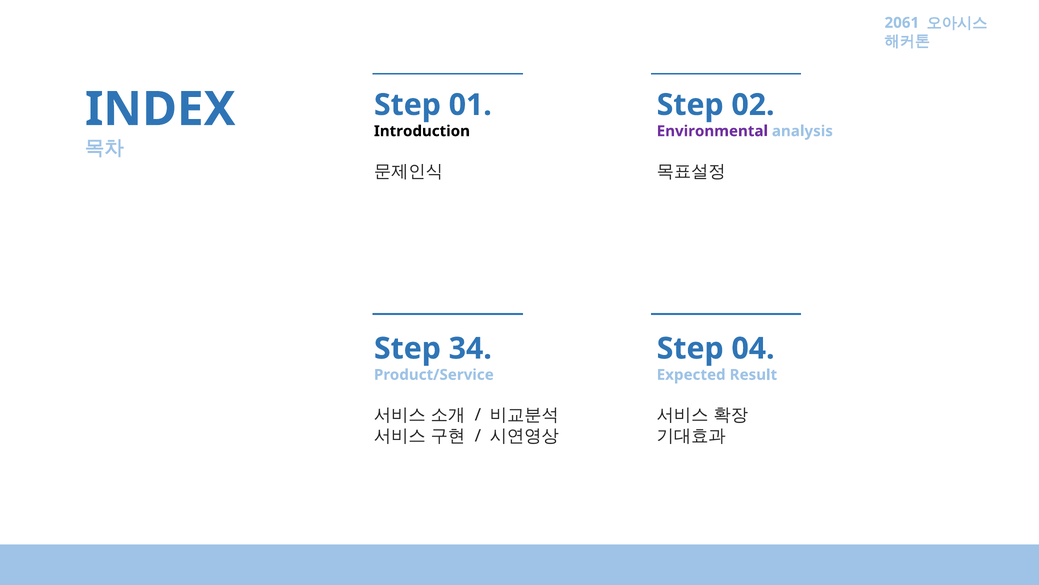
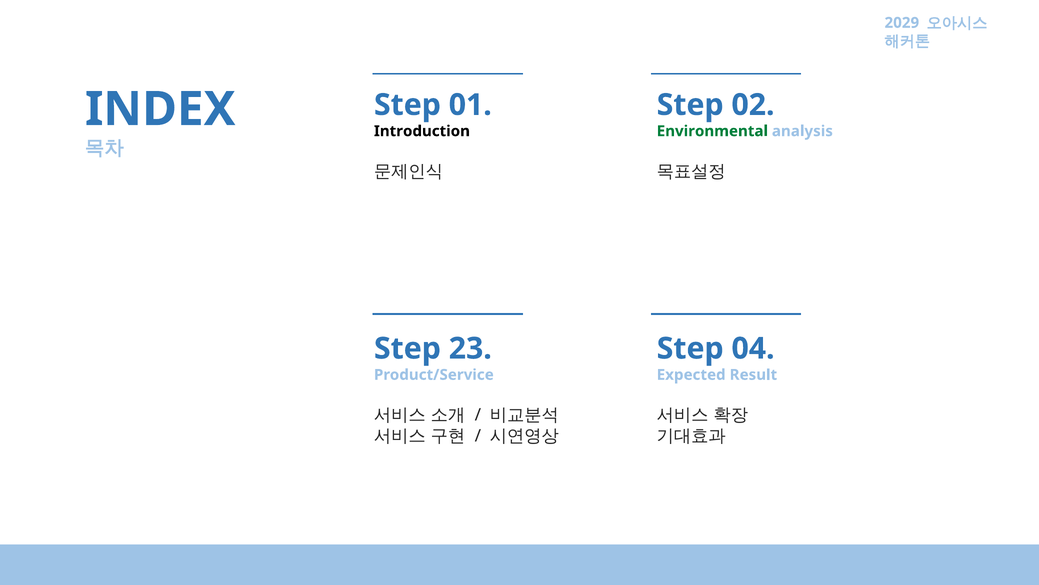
2061: 2061 -> 2029 (902, 23)
Environmental colour: purple -> green (712, 131)
34: 34 -> 23 (470, 348)
